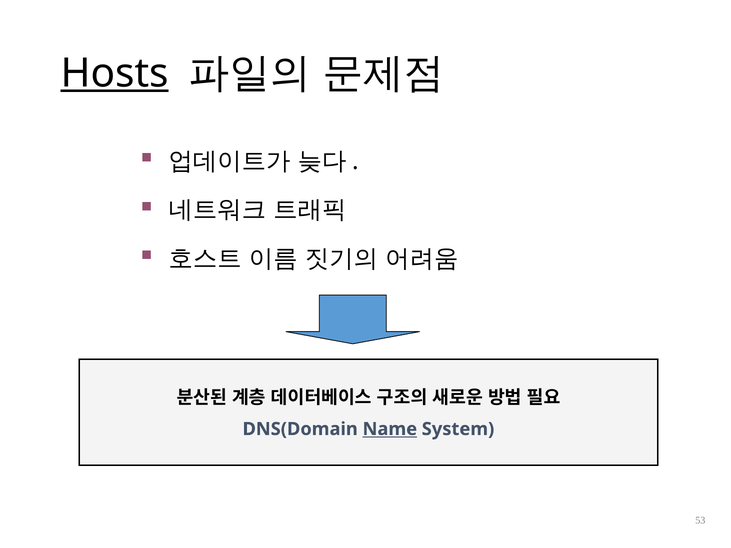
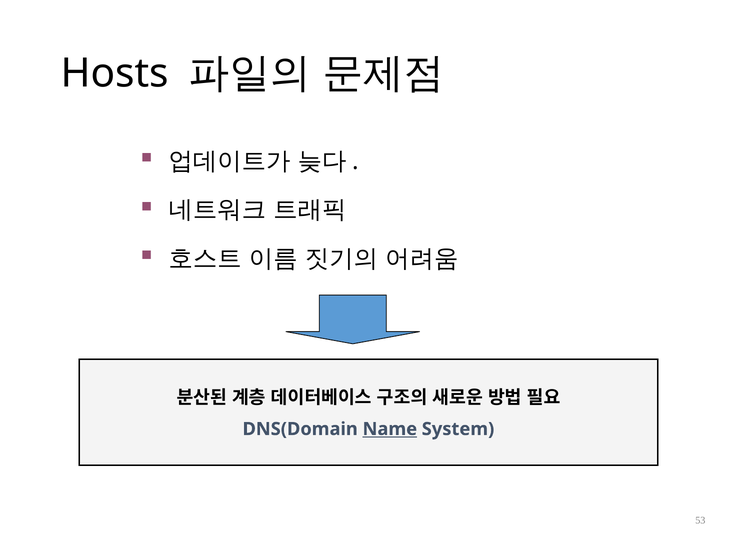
Hosts underline: present -> none (115, 73)
